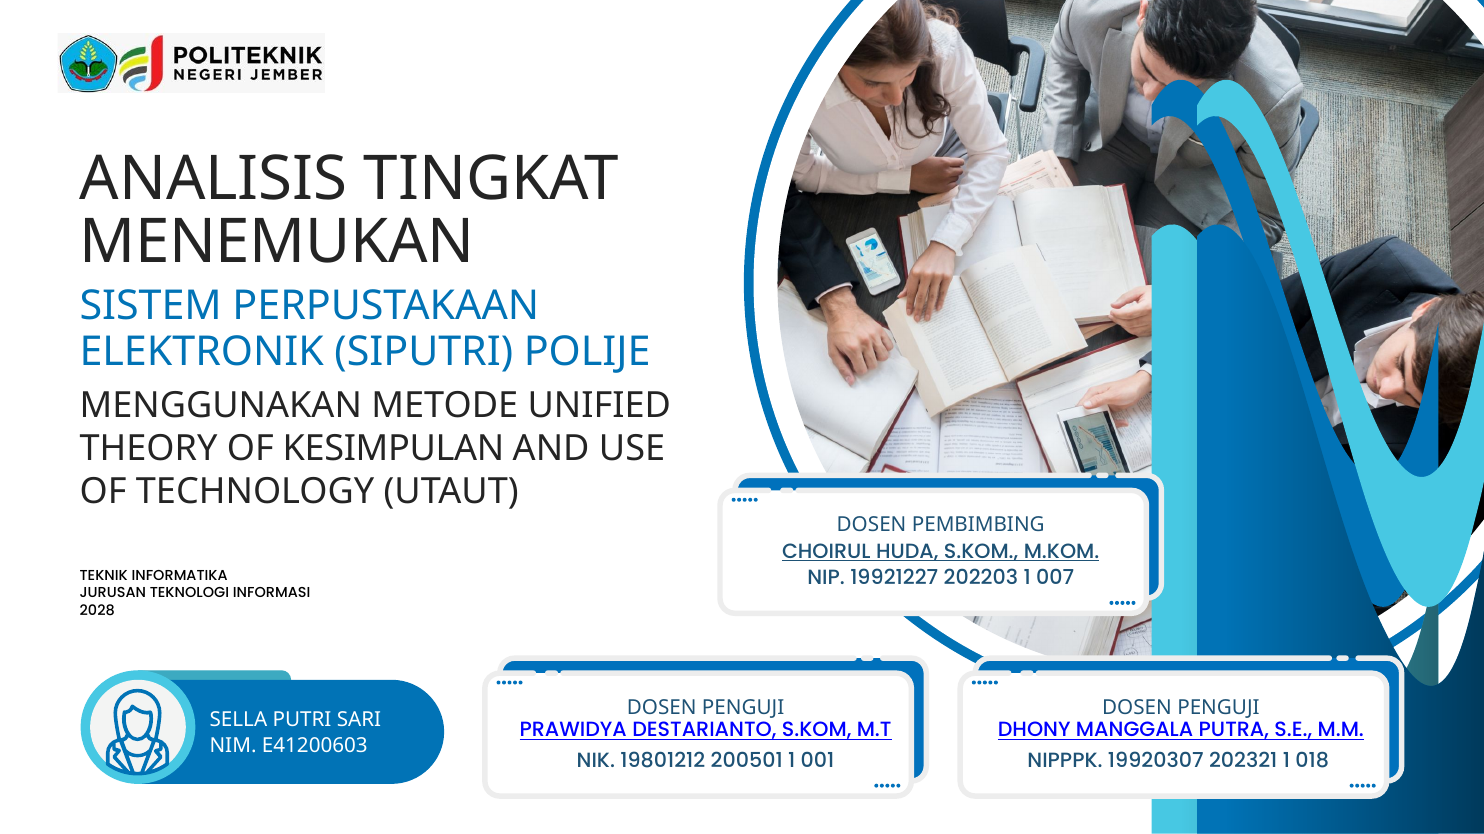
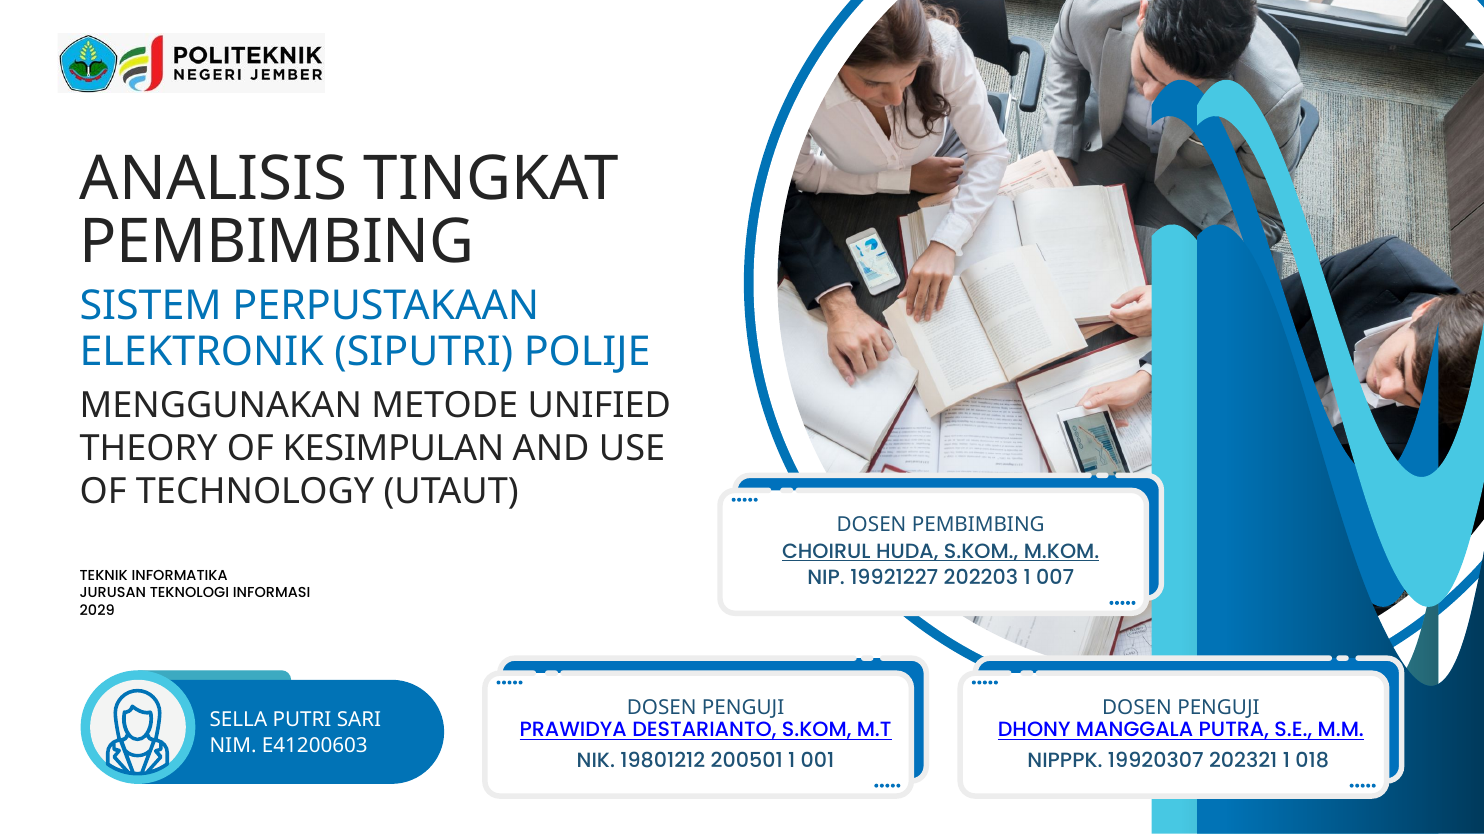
MENEMUKAN: MENEMUKAN -> PEMBIMBING (277, 243)
2028: 2028 -> 2029 (97, 611)
